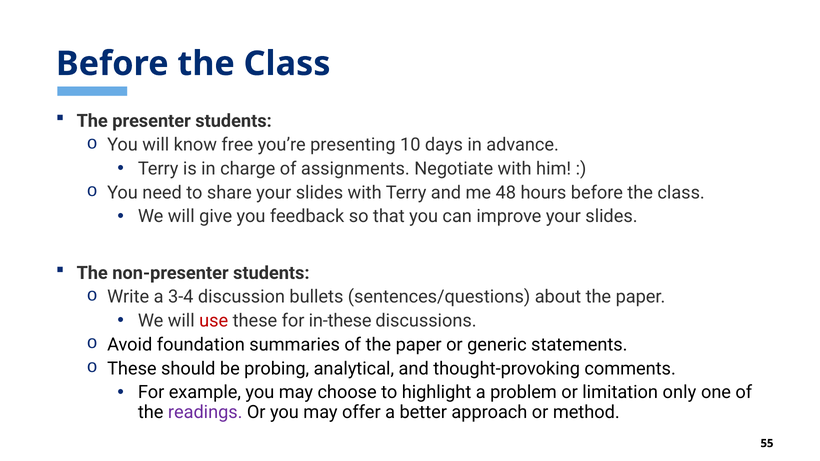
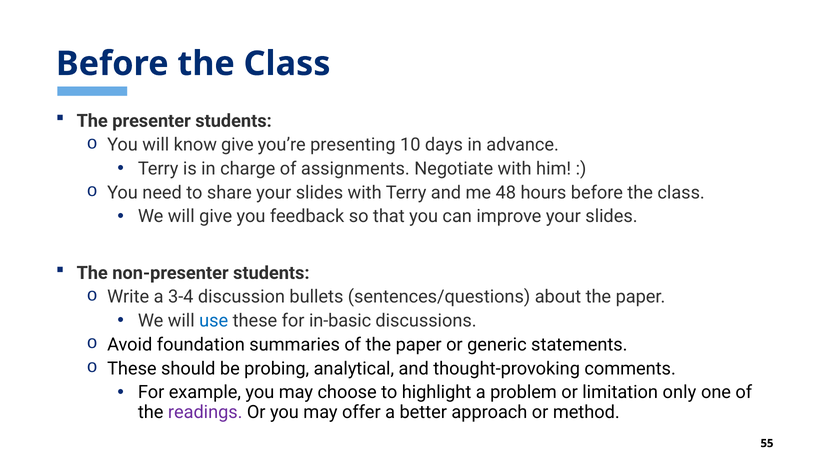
know free: free -> give (237, 145)
use colour: red -> blue (214, 321)
in-these: in-these -> in-basic (340, 321)
